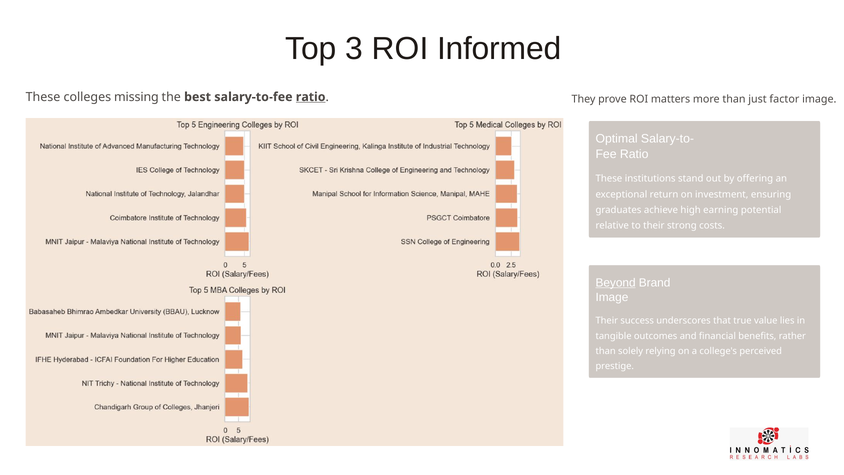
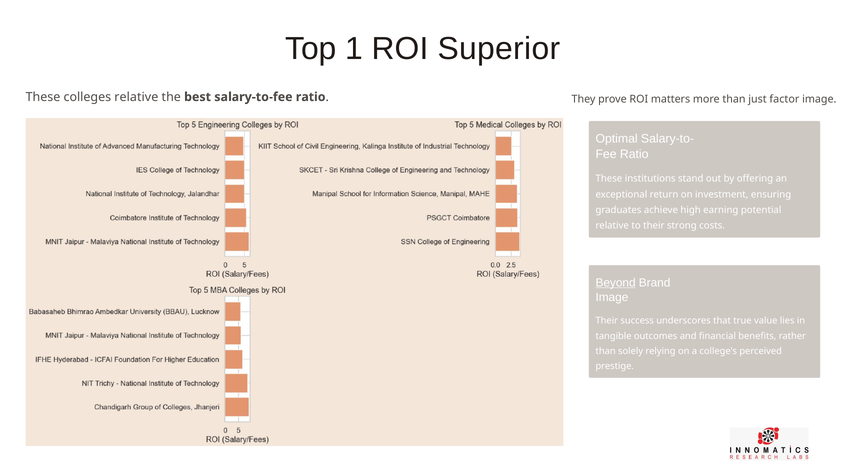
3: 3 -> 1 (354, 49)
Informed: Informed -> Superior (499, 49)
colleges missing: missing -> relative (136, 97)
ratio underline: present -> none (311, 97)
